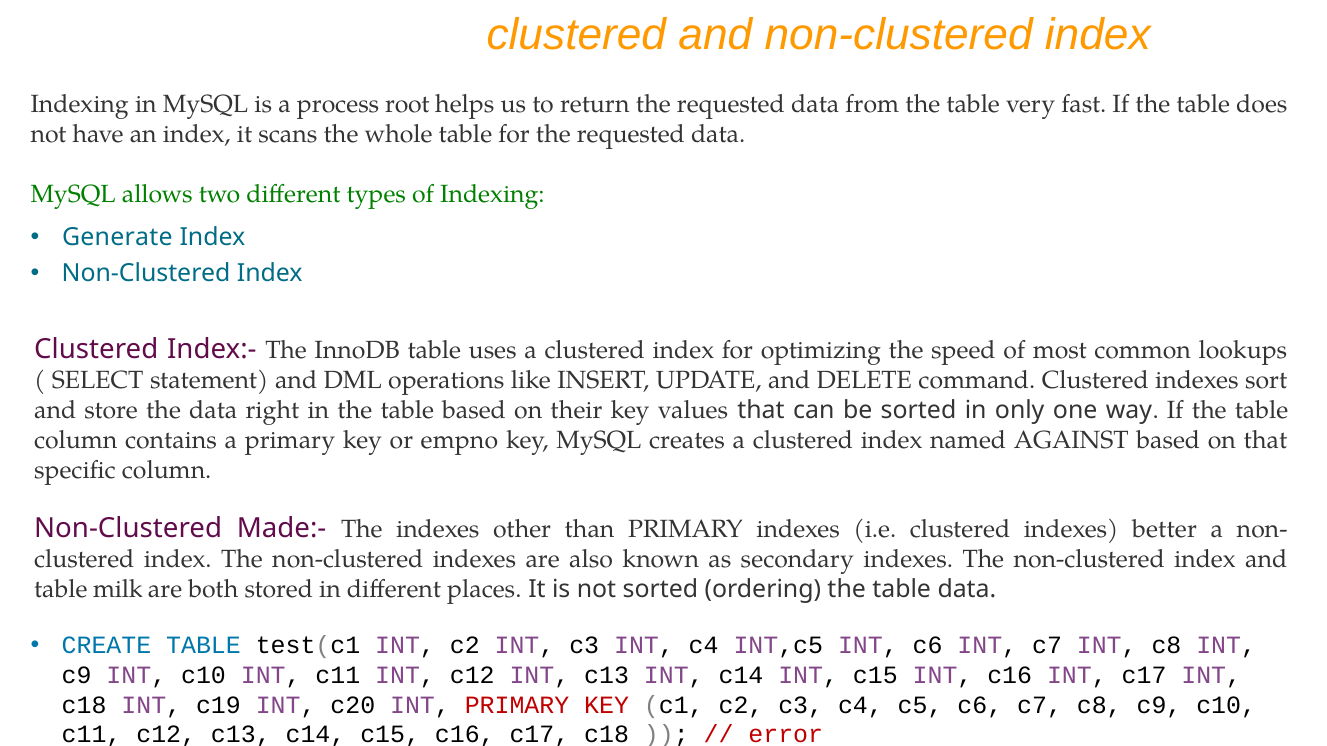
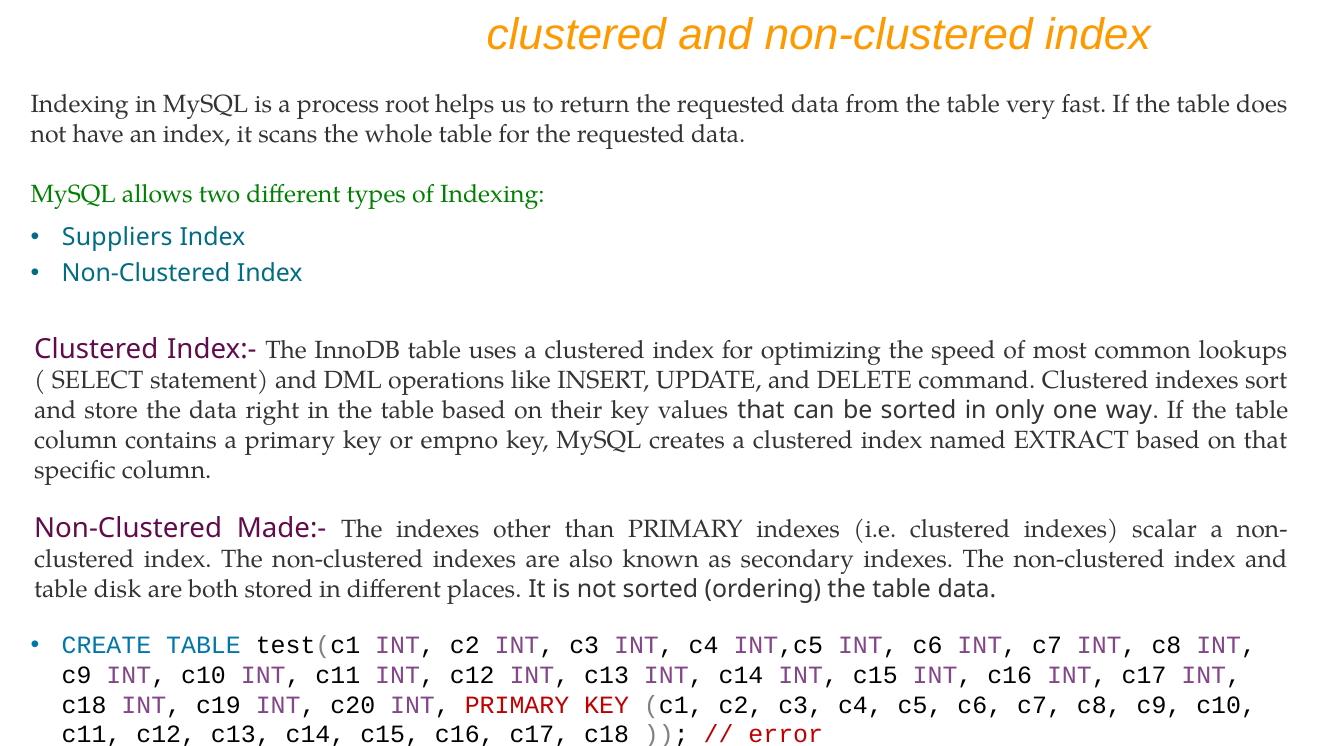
Generate: Generate -> Suppliers (117, 237)
AGAINST: AGAINST -> EXTRACT (1071, 441)
better: better -> scalar (1165, 530)
milk: milk -> disk (118, 590)
